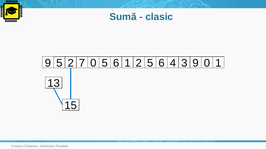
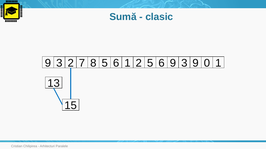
5: 5 -> 3 (59, 63)
7 0: 0 -> 8 (93, 63)
6 4: 4 -> 9 (173, 63)
